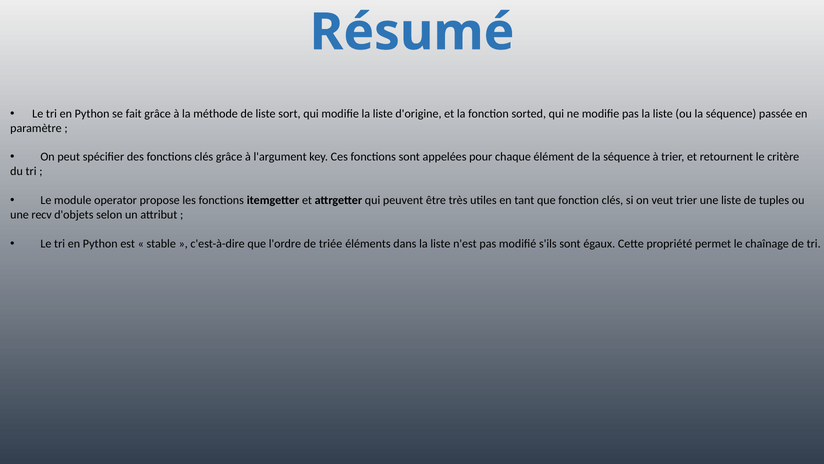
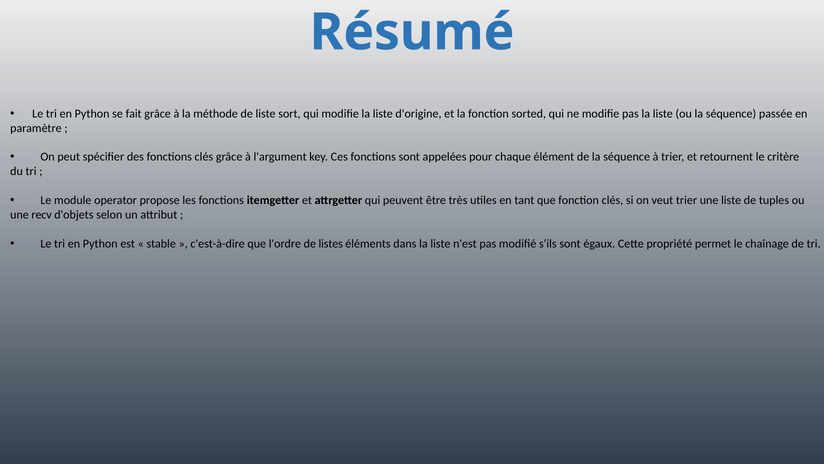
triée: triée -> listes (331, 243)
